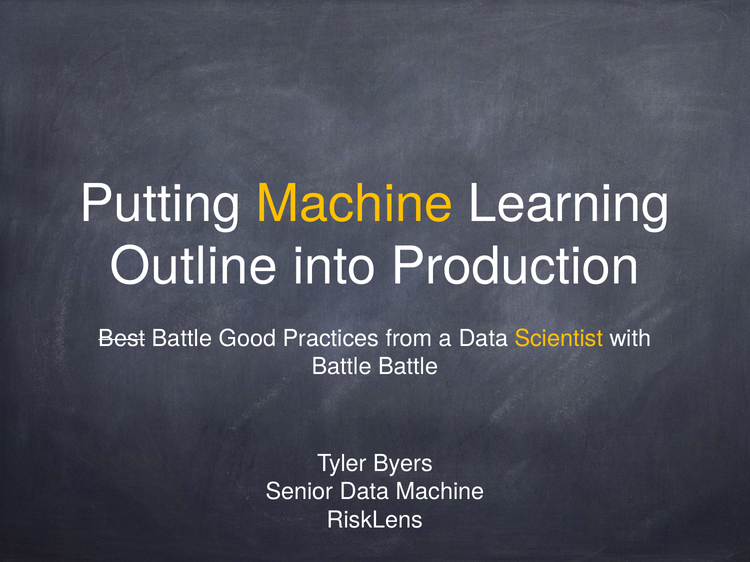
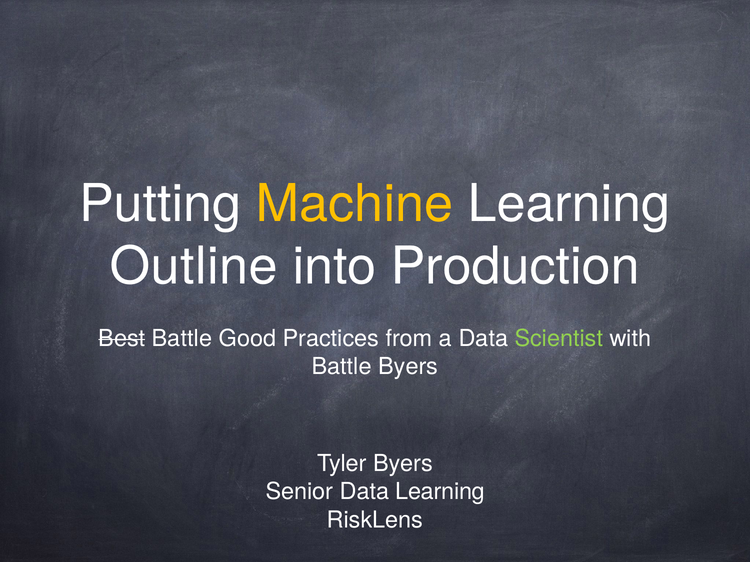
Scientist colour: yellow -> light green (559, 339)
Battle Battle: Battle -> Byers (408, 367)
Data Machine: Machine -> Learning (440, 492)
